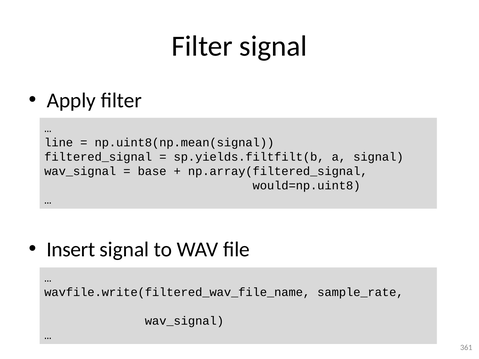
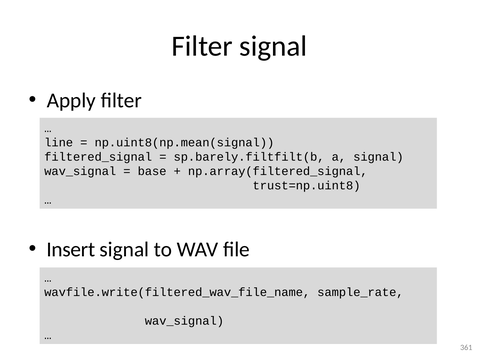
sp.yields.filtfilt(b: sp.yields.filtfilt(b -> sp.barely.filtfilt(b (249, 157)
would=np.uint8: would=np.uint8 -> trust=np.uint8 (307, 186)
